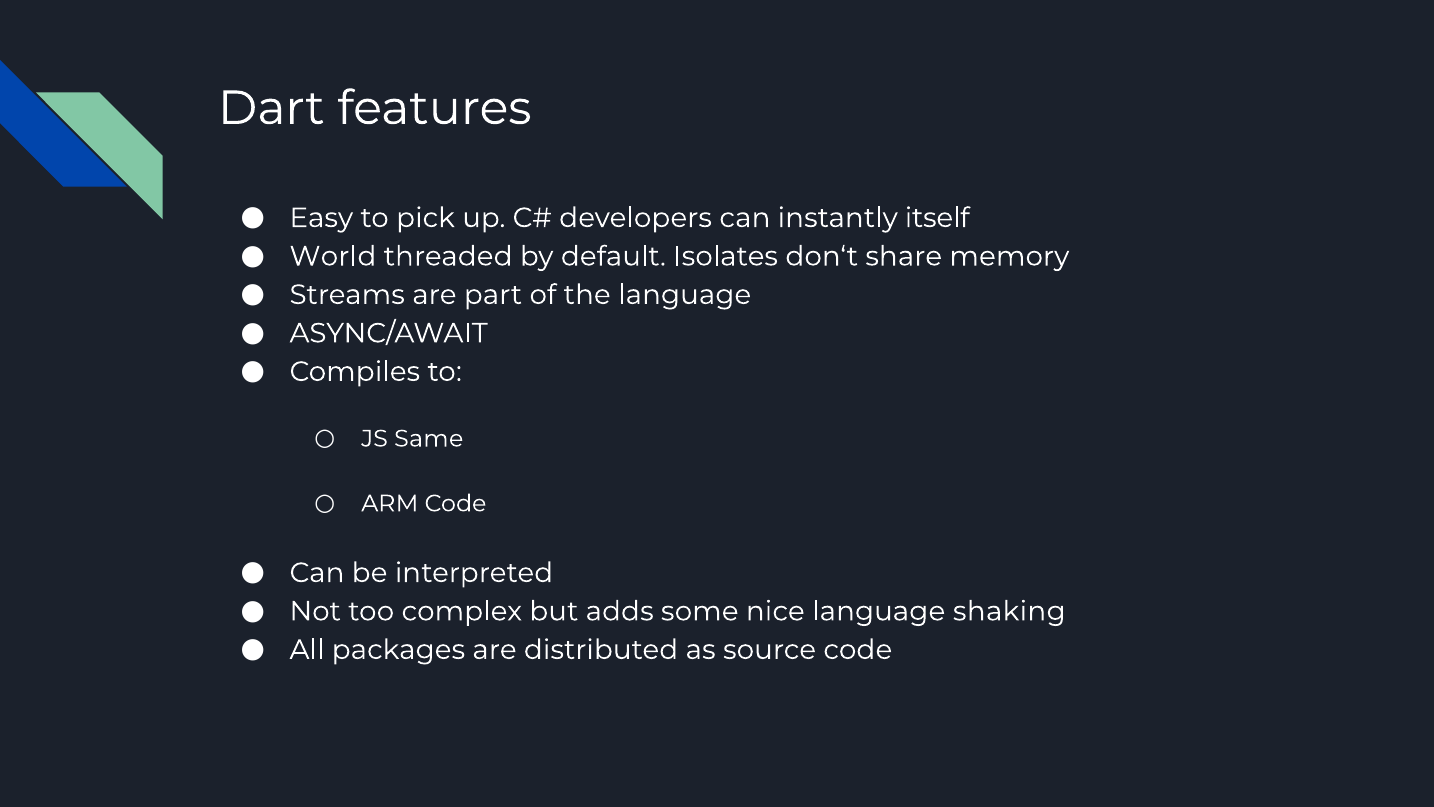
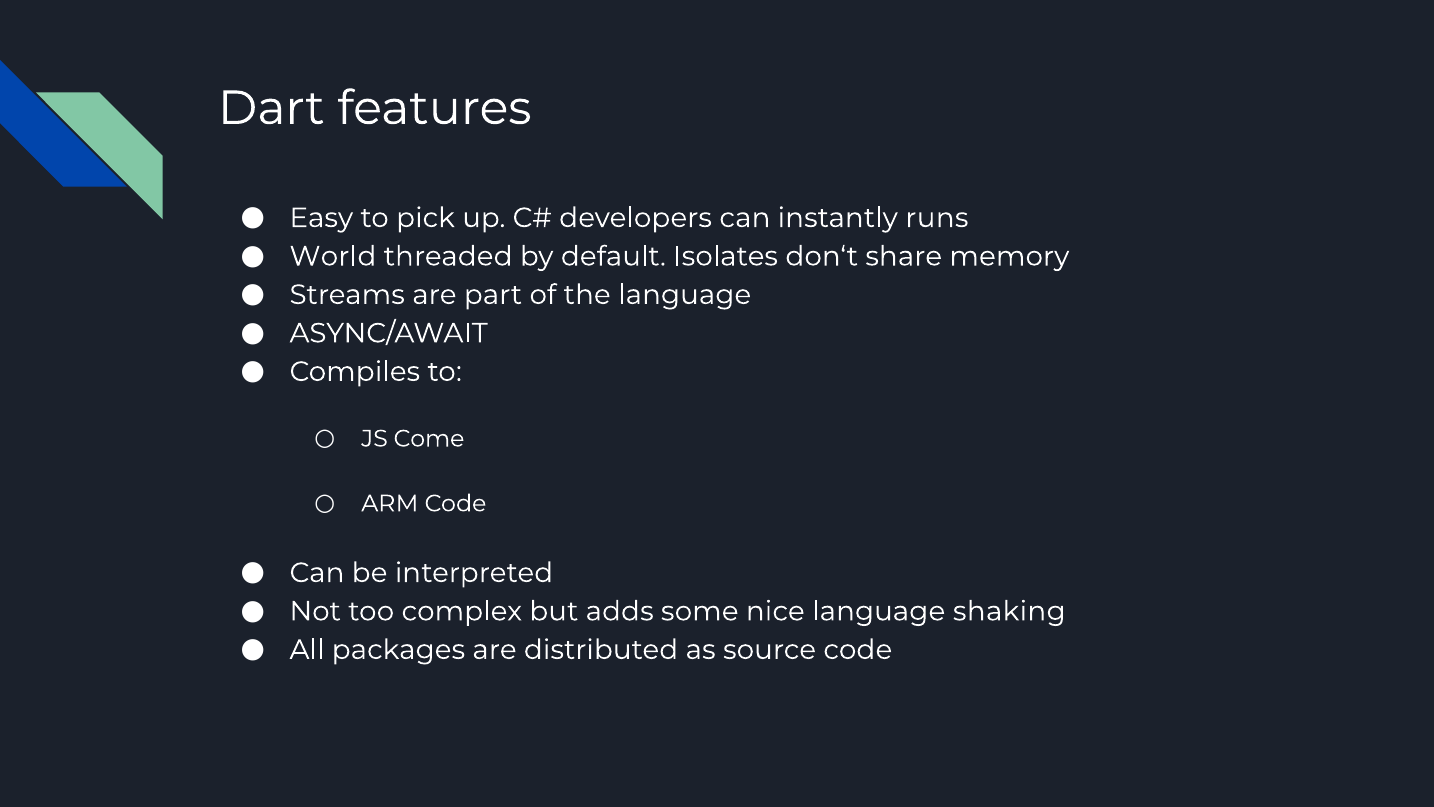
itself: itself -> runs (937, 218)
Same: Same -> Come (429, 438)
